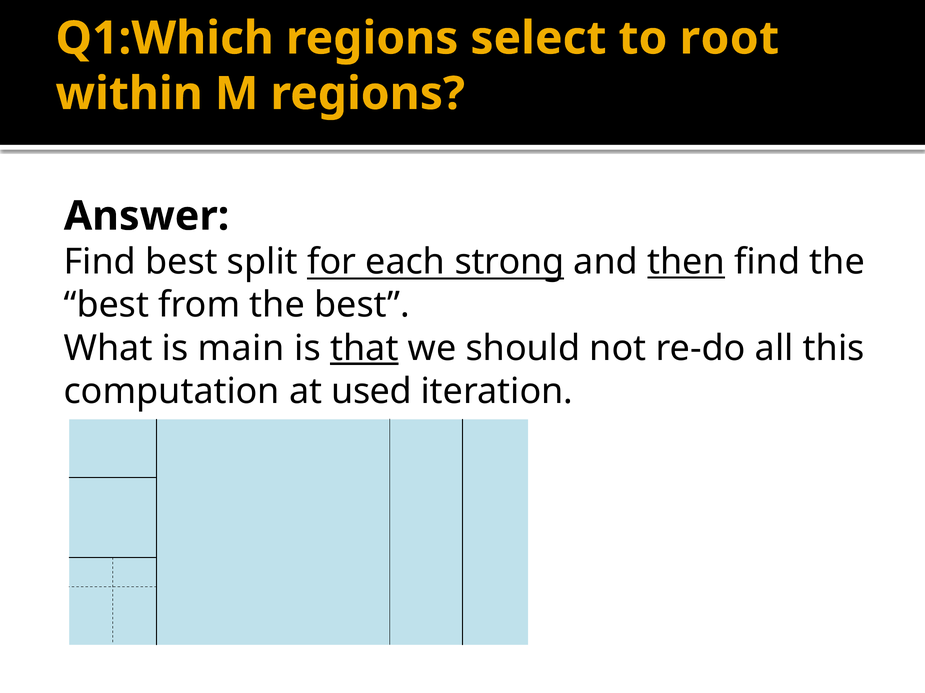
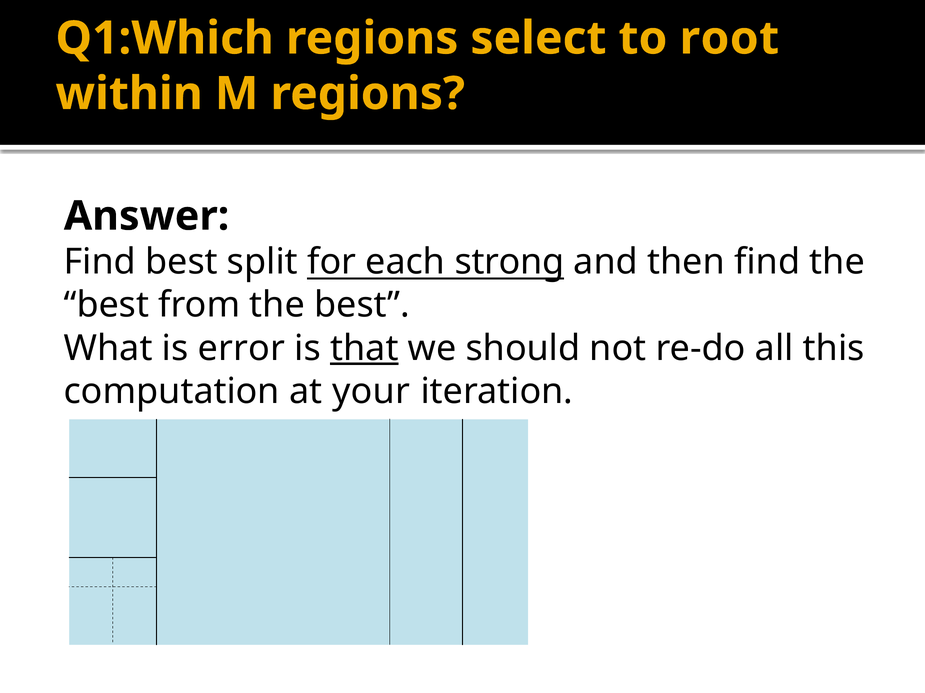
then underline: present -> none (686, 262)
main: main -> error (241, 349)
used: used -> your (371, 392)
